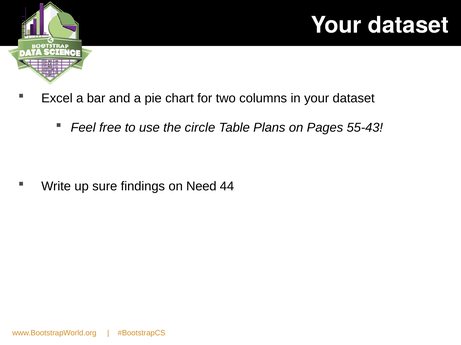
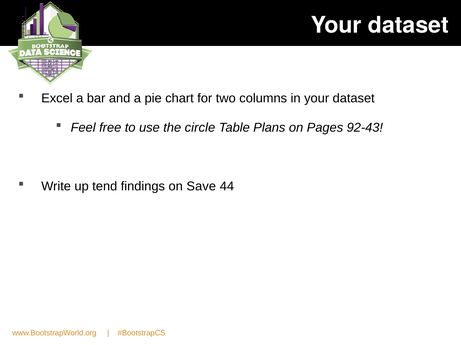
55-43: 55-43 -> 92-43 (365, 128)
sure: sure -> tend (105, 187)
Need: Need -> Save (201, 187)
